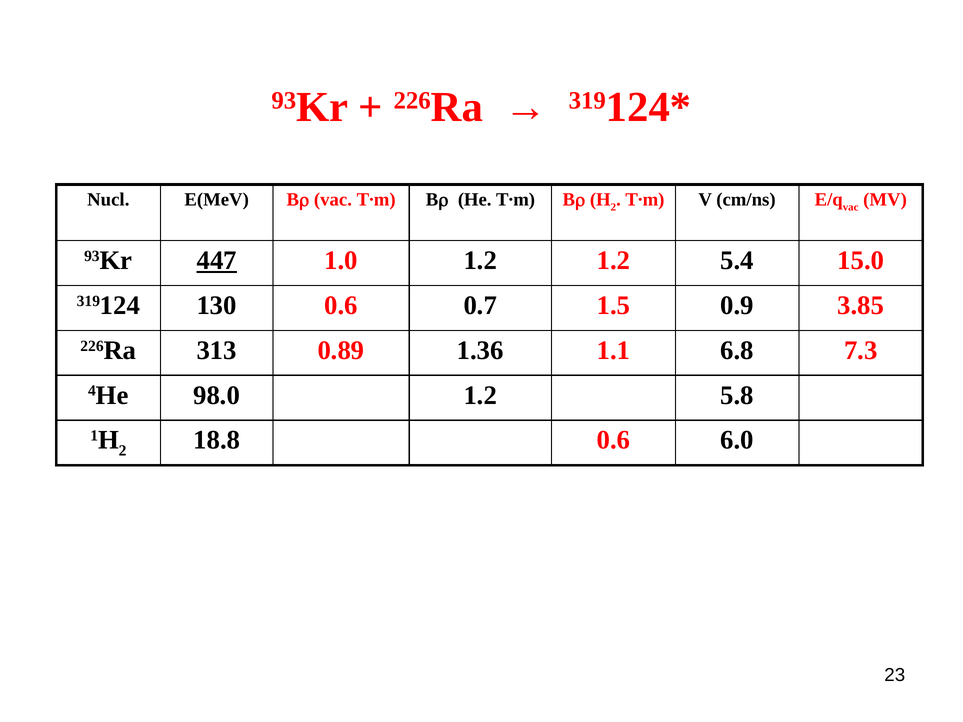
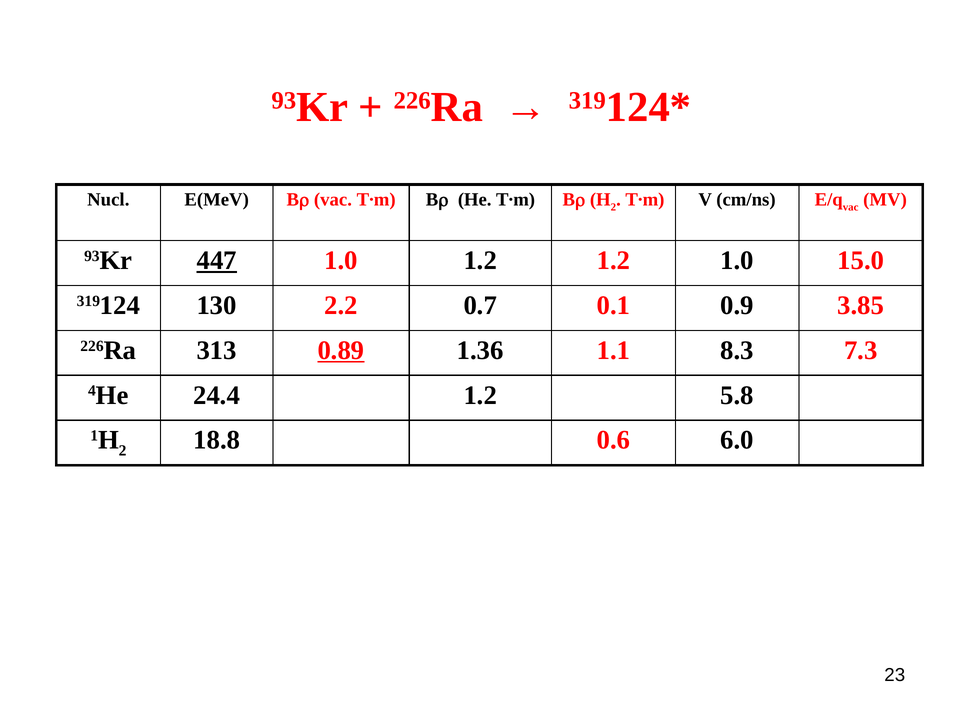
1.2 5.4: 5.4 -> 1.0 (737, 261)
130 0.6: 0.6 -> 2.2 (341, 306)
1.5: 1.5 -> 0.1 (613, 306)
0.89 underline: none -> present (341, 350)
6.8: 6.8 -> 8.3 (737, 350)
98.0: 98.0 -> 24.4 (217, 395)
